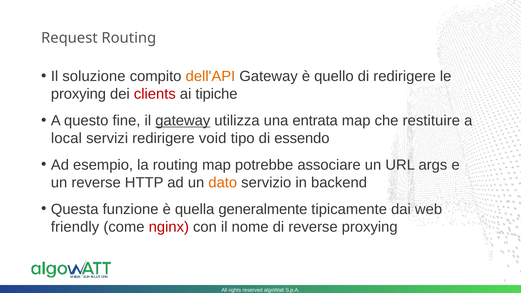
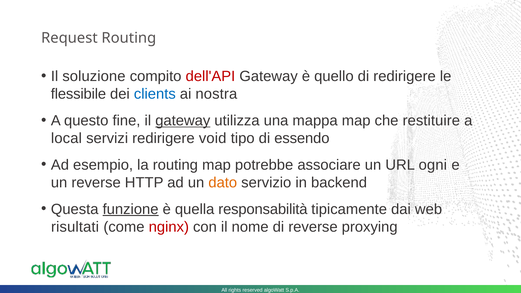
dell'API colour: orange -> red (210, 76)
proxying: proxying -> flessibile (78, 94)
clients colour: red -> blue (155, 94)
tipiche: tipiche -> nostra (216, 94)
entrata: entrata -> mappa (315, 121)
args: args -> ogni (433, 165)
funzione underline: none -> present (131, 209)
generalmente: generalmente -> responsabilità (263, 209)
friendly: friendly -> risultati (75, 227)
